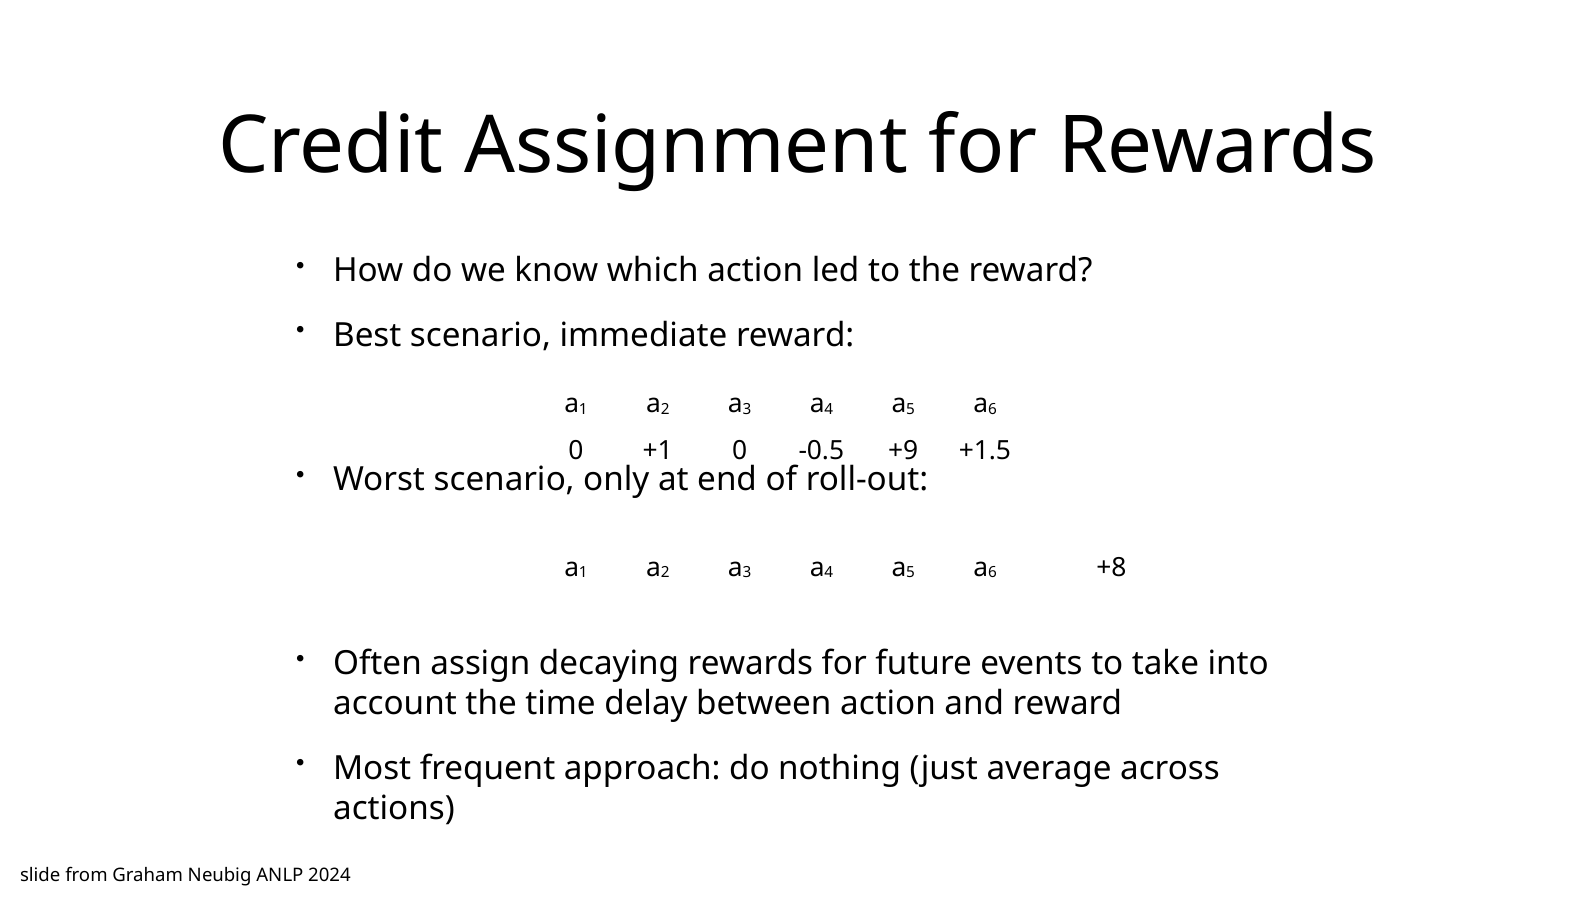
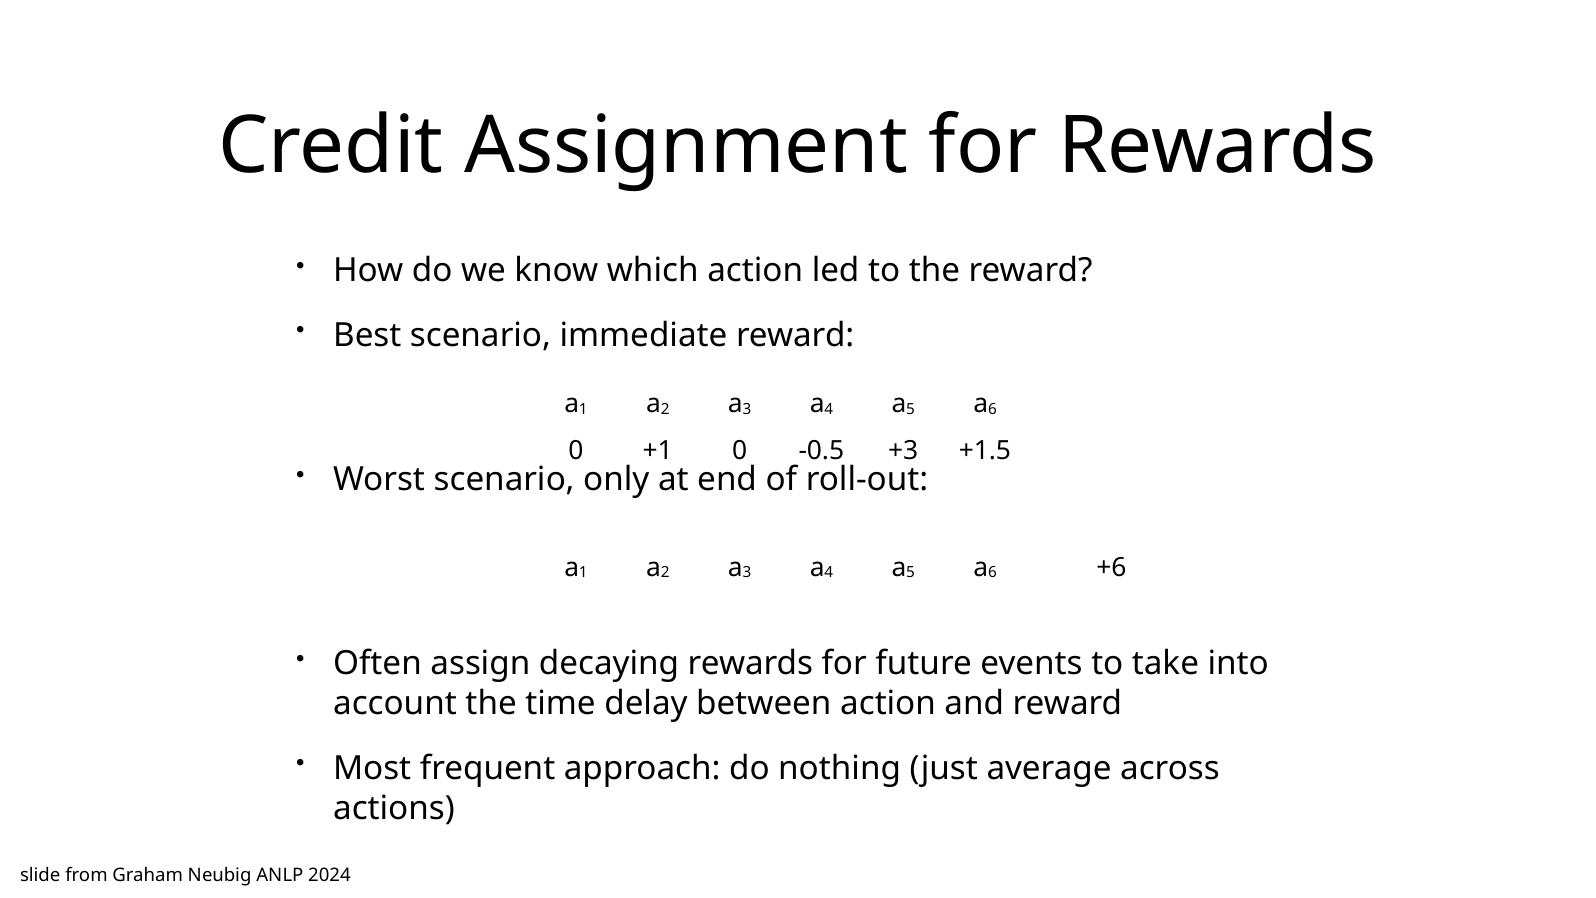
+9: +9 -> +3 (903, 451)
+8: +8 -> +6 (1111, 568)
